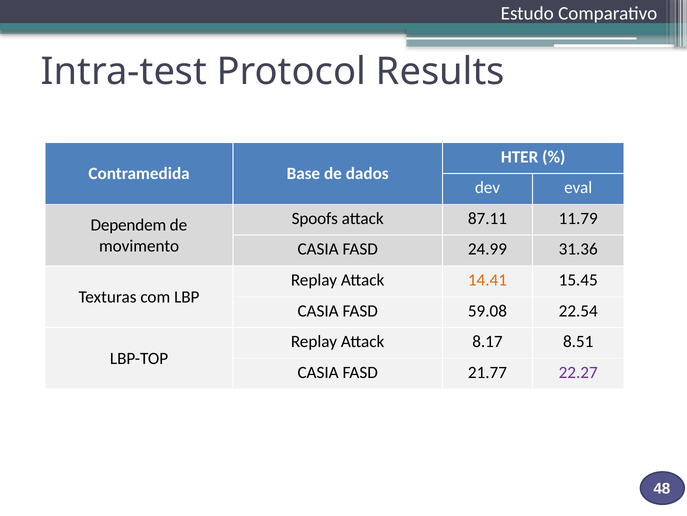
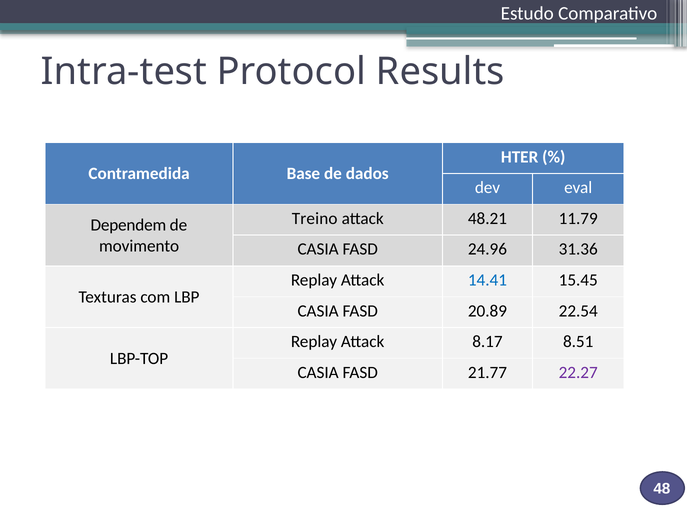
Spoofs: Spoofs -> Treino (315, 218)
87.11: 87.11 -> 48.21 (487, 218)
24.99: 24.99 -> 24.96 (487, 249)
14.41 colour: orange -> blue (487, 280)
59.08: 59.08 -> 20.89 (487, 310)
